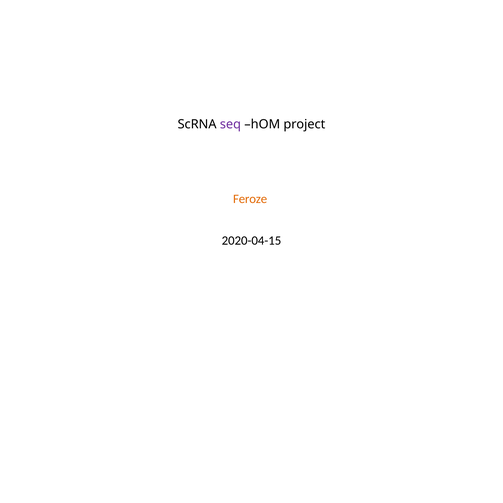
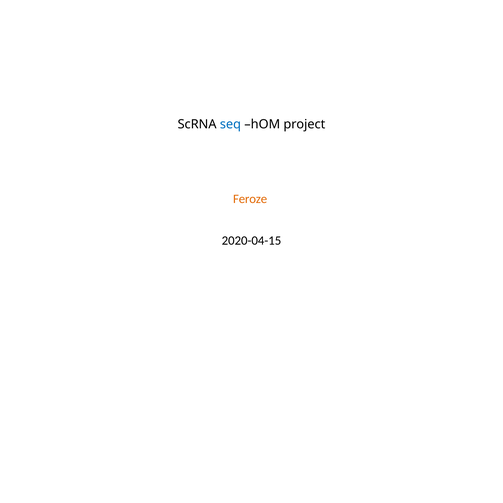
seq colour: purple -> blue (230, 124)
